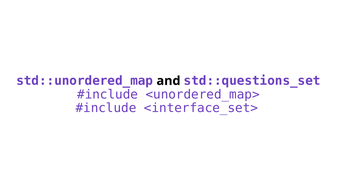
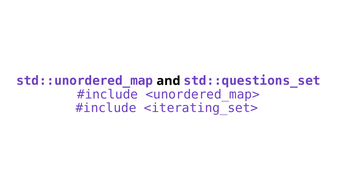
<interface_set>: <interface_set> -> <iterating_set> (201, 108)
